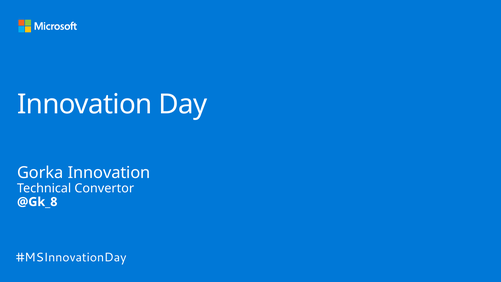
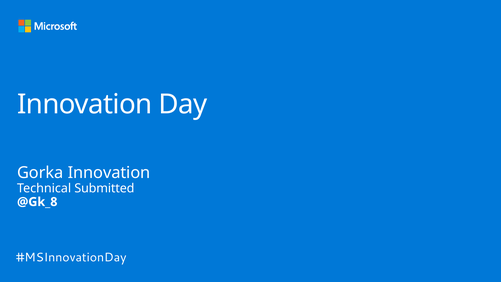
Convertor: Convertor -> Submitted (104, 188)
